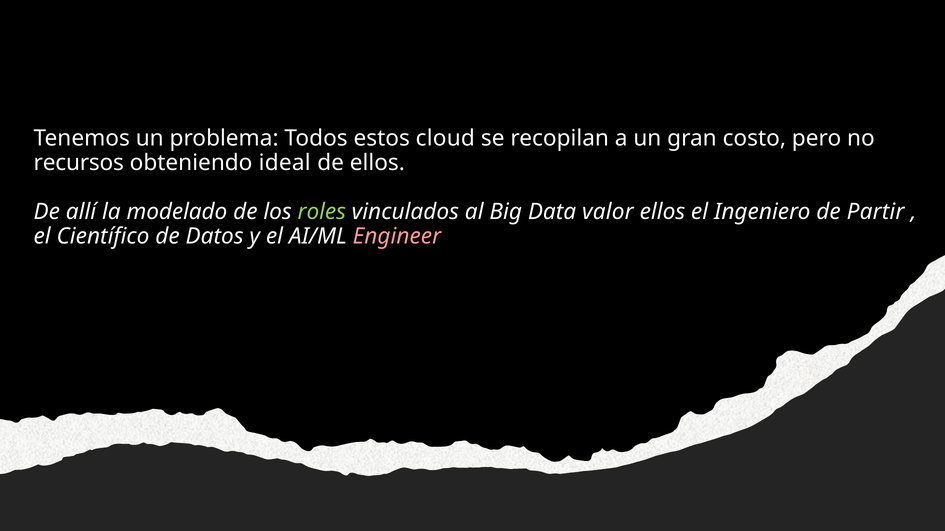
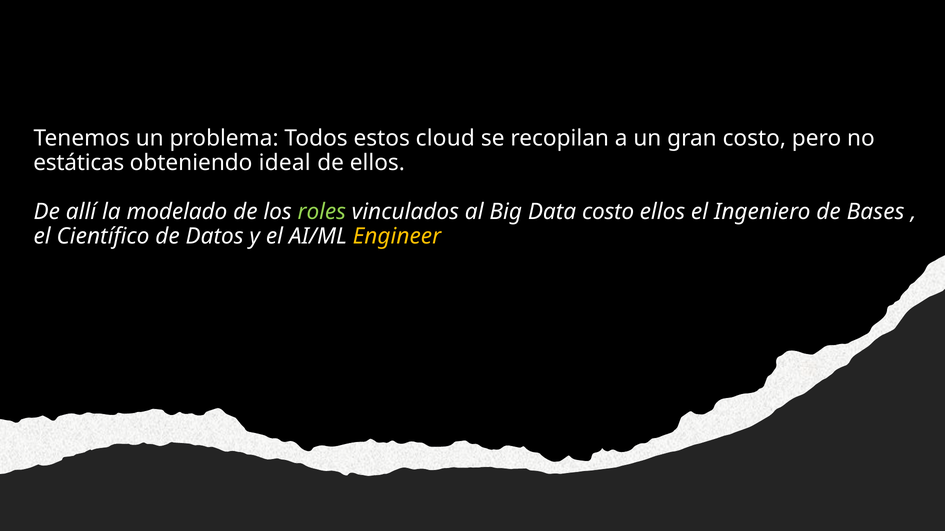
recursos: recursos -> estáticas (79, 163)
Data valor: valor -> costo (608, 212)
Partir: Partir -> Bases (876, 212)
Engineer colour: pink -> yellow (397, 236)
